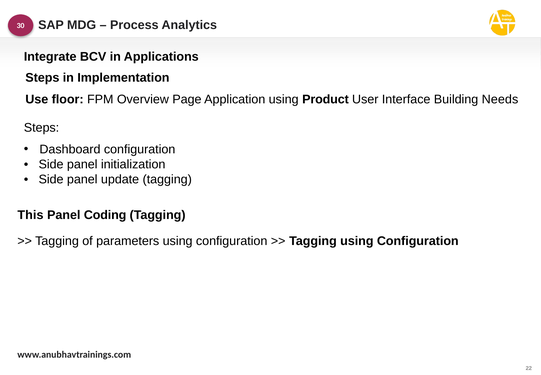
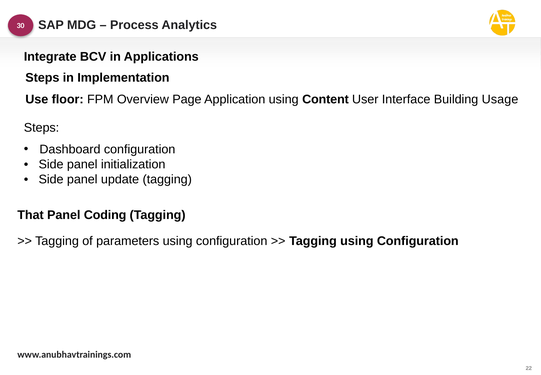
Product: Product -> Content (325, 99)
Needs: Needs -> Usage (500, 99)
This: This -> That (31, 215)
